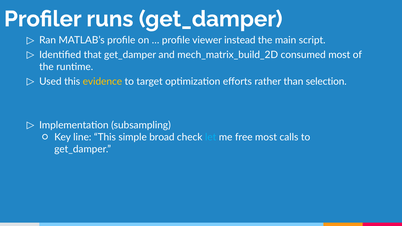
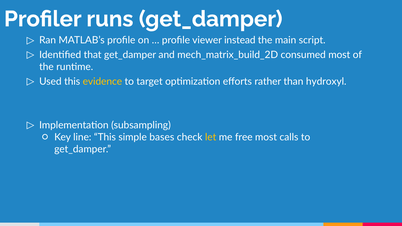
selection: selection -> hydroxyl (326, 81)
broad: broad -> bases (162, 137)
let colour: light blue -> yellow (211, 137)
